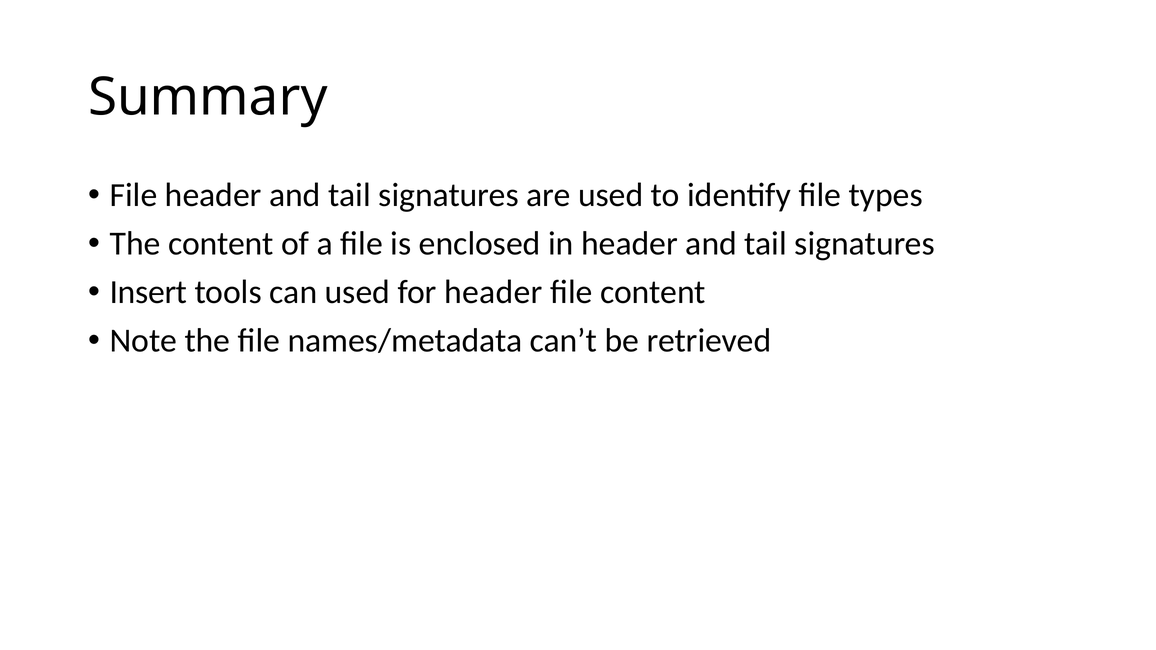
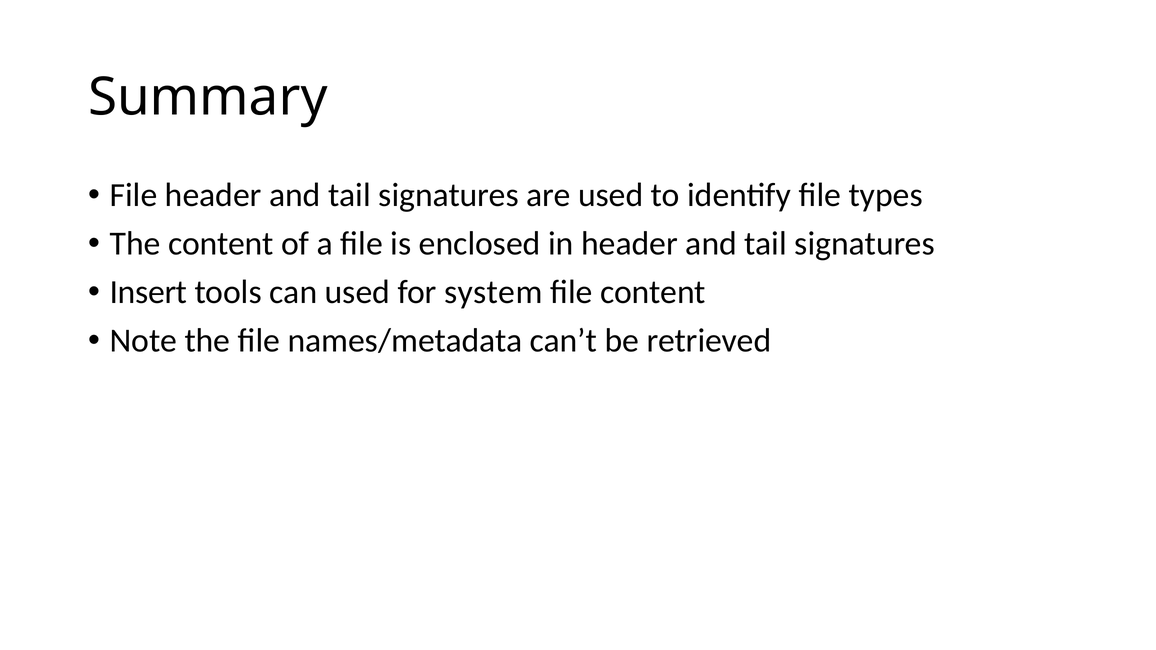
for header: header -> system (493, 292)
